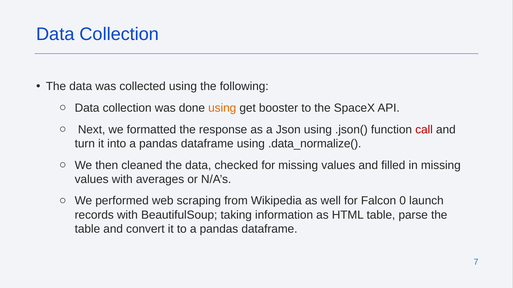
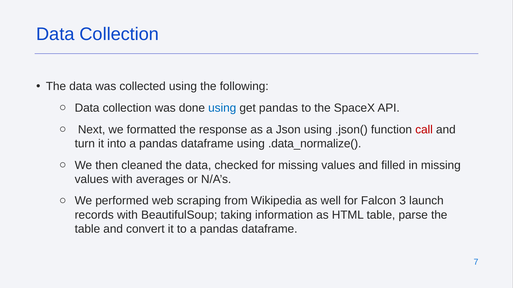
using colour: orange -> blue (222, 108)
get booster: booster -> pandas (278, 108)
0: 0 -> 3 (403, 201)
